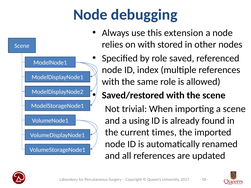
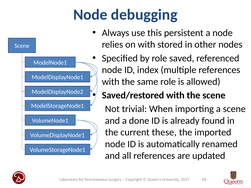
extension: extension -> persistent (184, 33)
using: using -> done (139, 121)
times: times -> these (164, 133)
